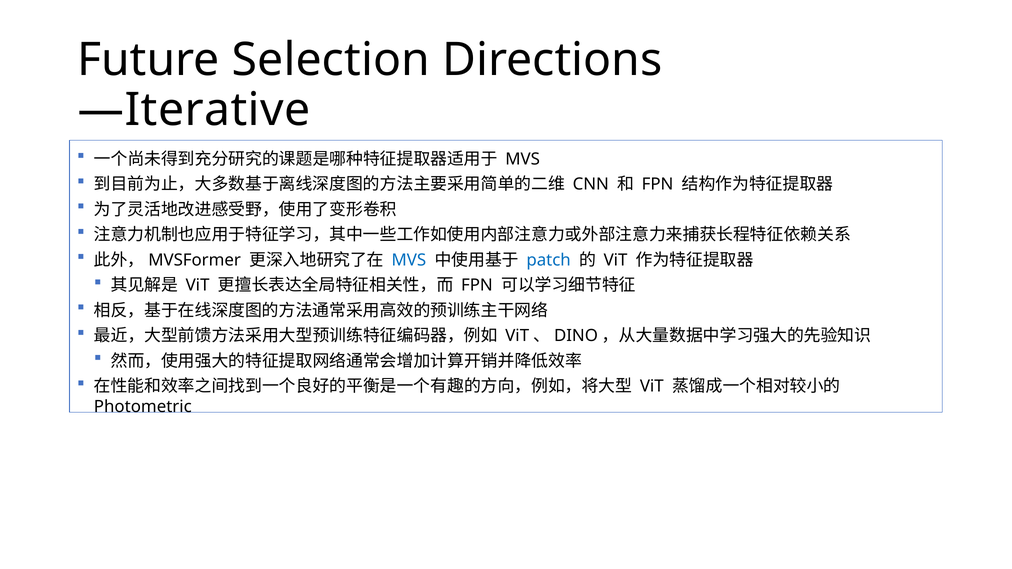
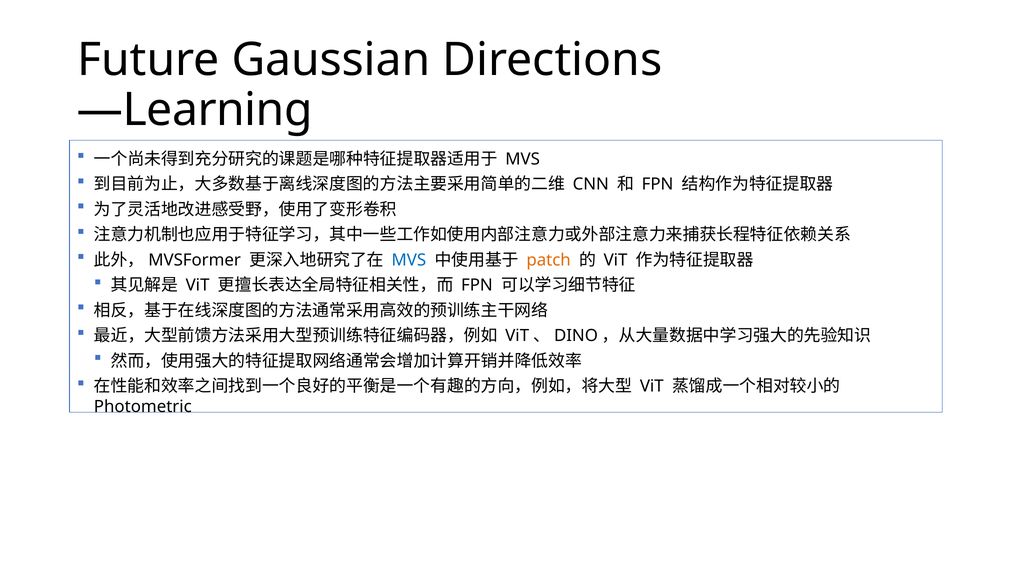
Selection: Selection -> Gaussian (331, 60)
—Iterative: —Iterative -> —Learning (195, 110)
patch colour: blue -> orange (549, 260)
